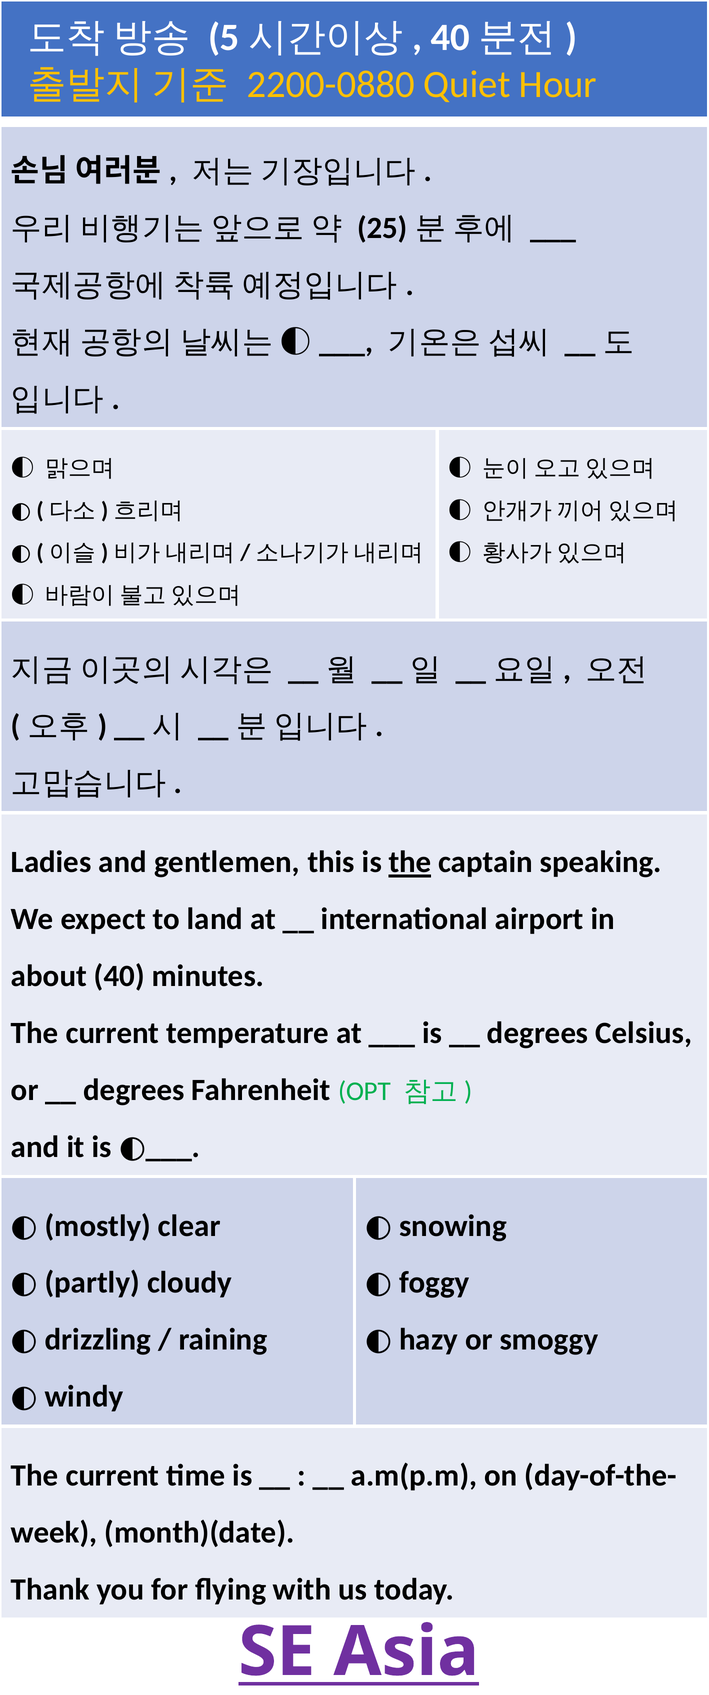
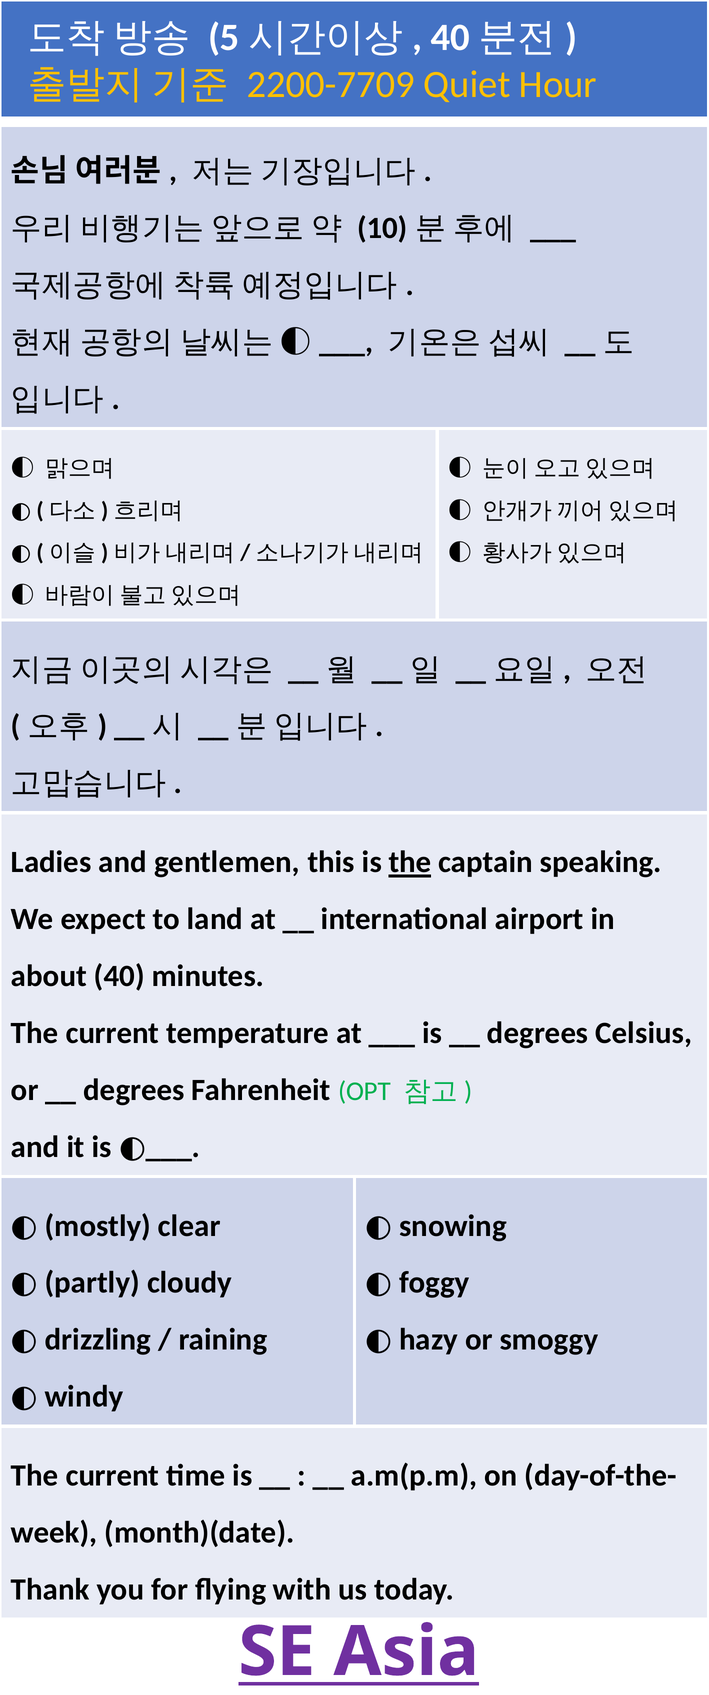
2200-0880: 2200-0880 -> 2200-7709 (331, 85)
25: 25 -> 10 (382, 228)
